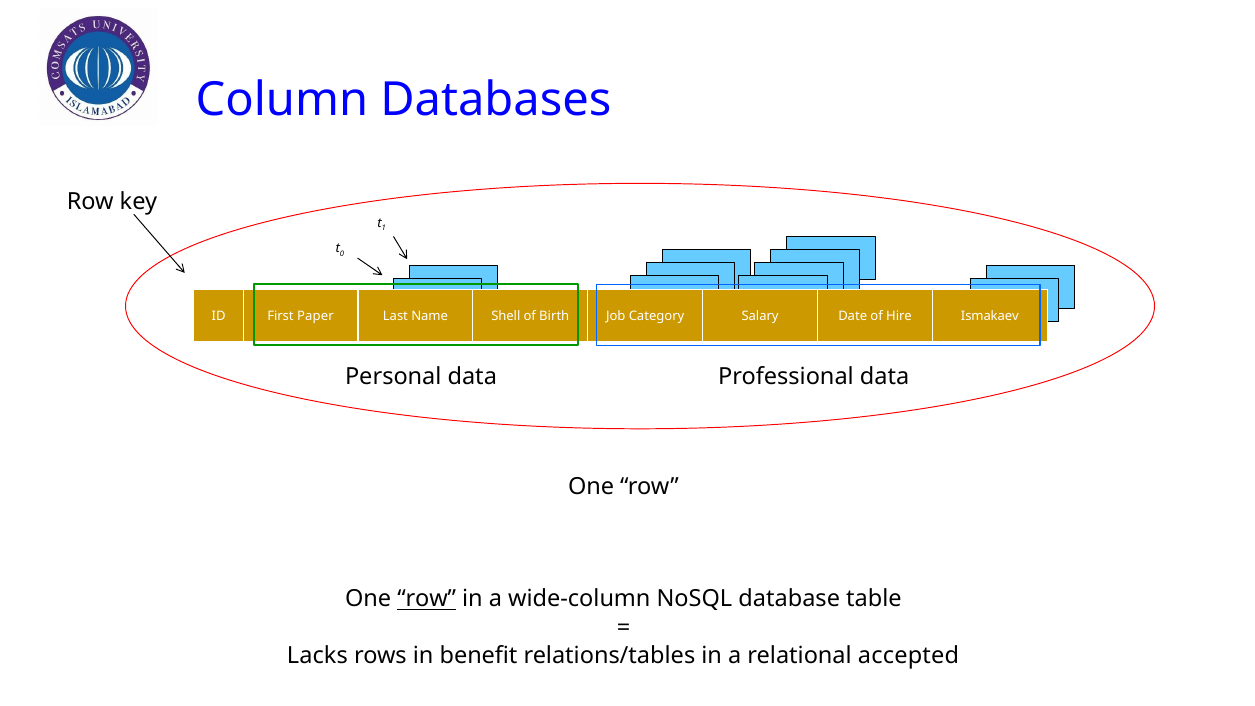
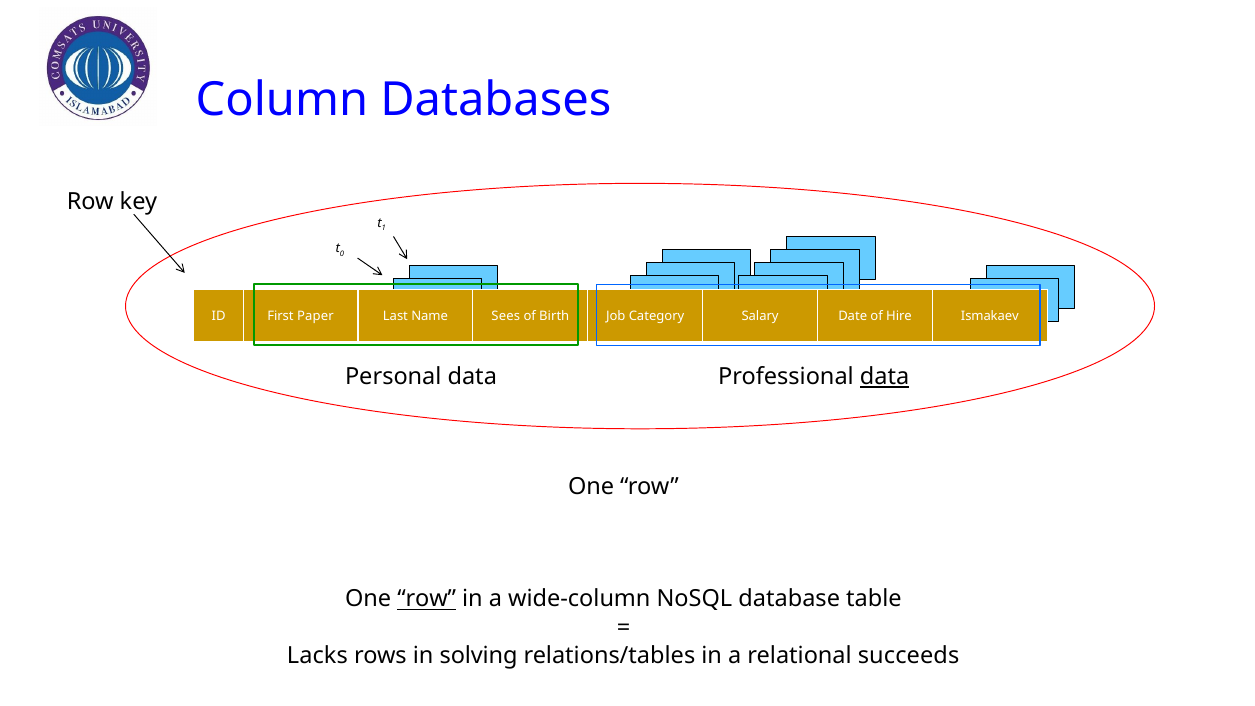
Shell: Shell -> Sees (506, 316)
data underline: none -> present (885, 377)
benefit: benefit -> solving (479, 656)
accepted: accepted -> succeeds (909, 656)
